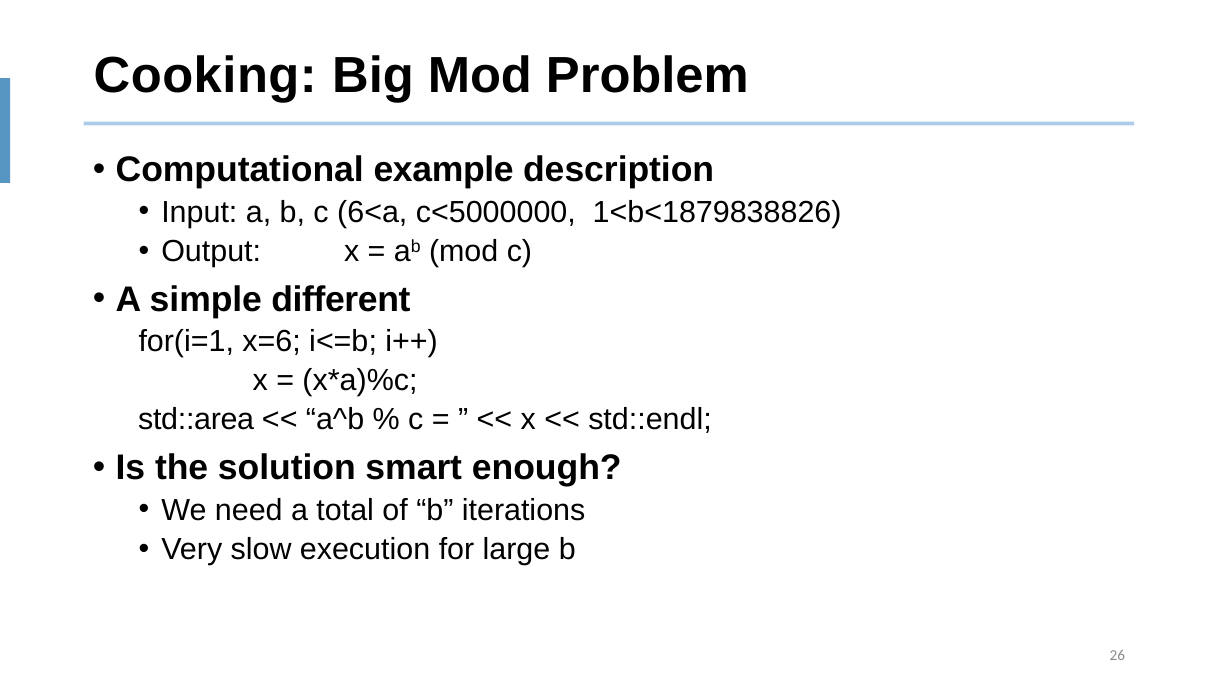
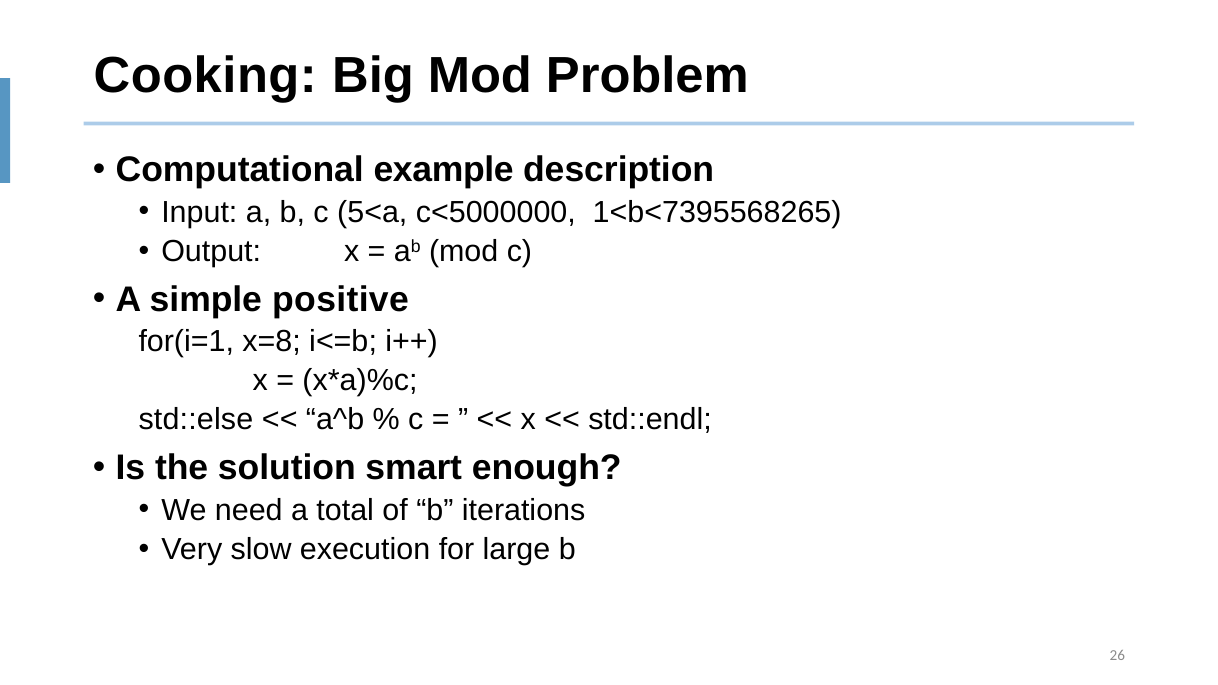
6<a: 6<a -> 5<a (372, 212)
1<b<1879838826: 1<b<1879838826 -> 1<b<7395568265 (717, 212)
different: different -> positive (341, 300)
x=6: x=6 -> x=8 (272, 342)
std::area: std::area -> std::else (196, 420)
